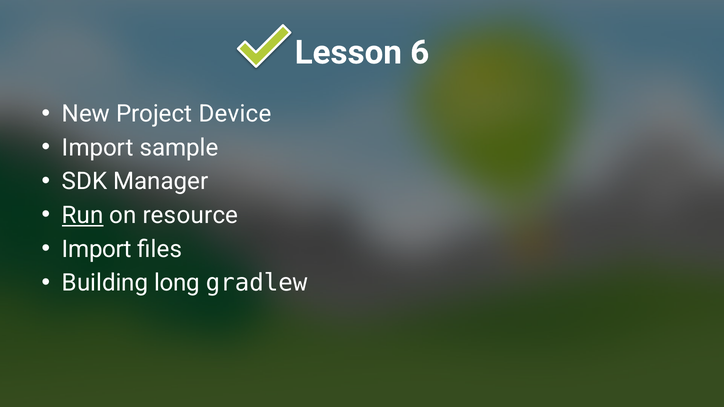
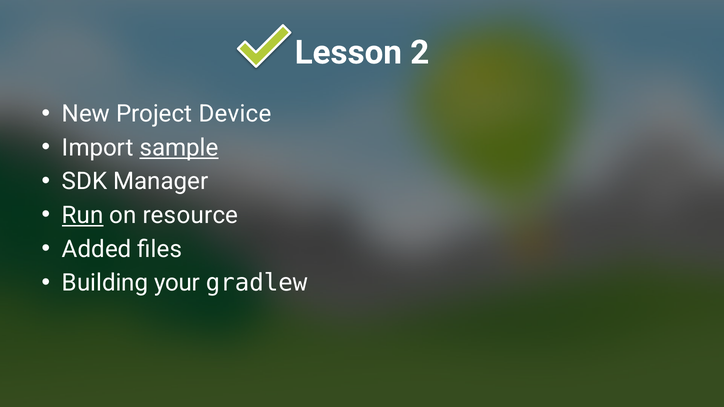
6: 6 -> 2 (420, 53)
sample underline: none -> present (179, 148)
Import: Import -> Added (97, 249)
long: long -> your (177, 283)
